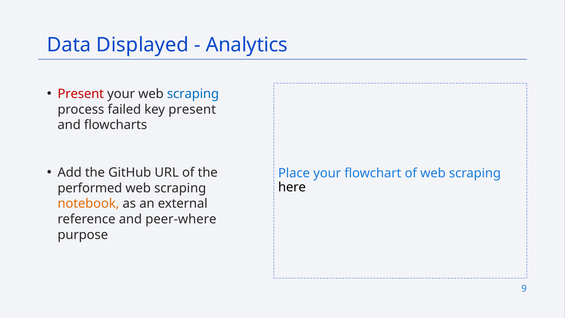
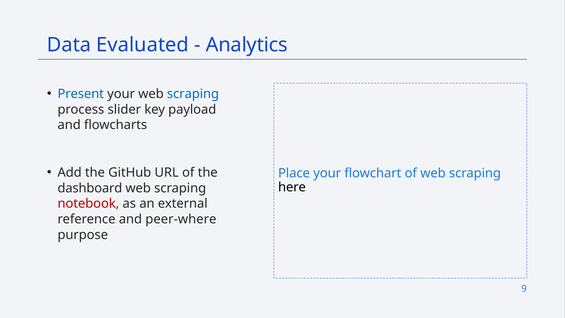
Displayed: Displayed -> Evaluated (143, 45)
Present colour: red -> blue (81, 94)
failed: failed -> slider (124, 109)
key present: present -> payload (192, 109)
performed: performed -> dashboard (90, 188)
notebook colour: orange -> red (88, 204)
